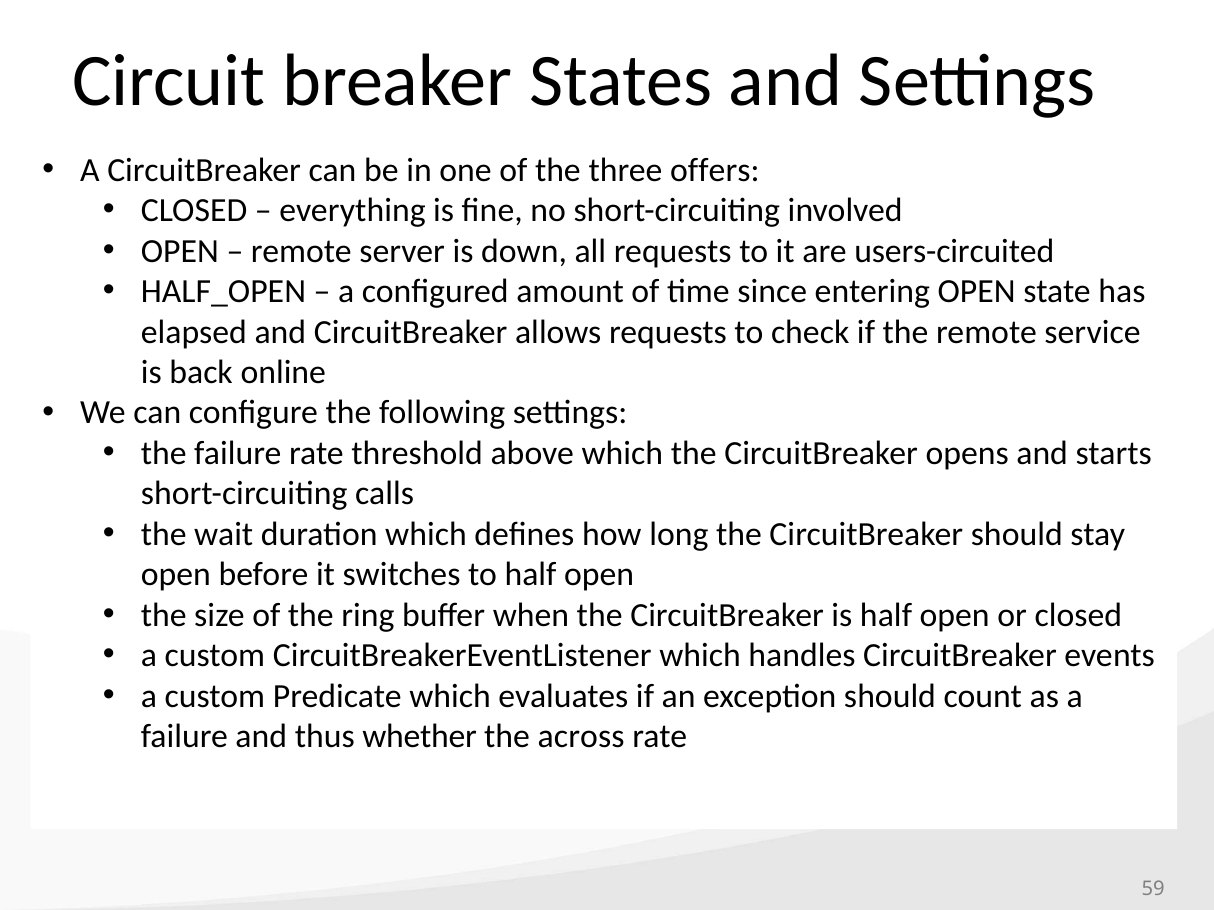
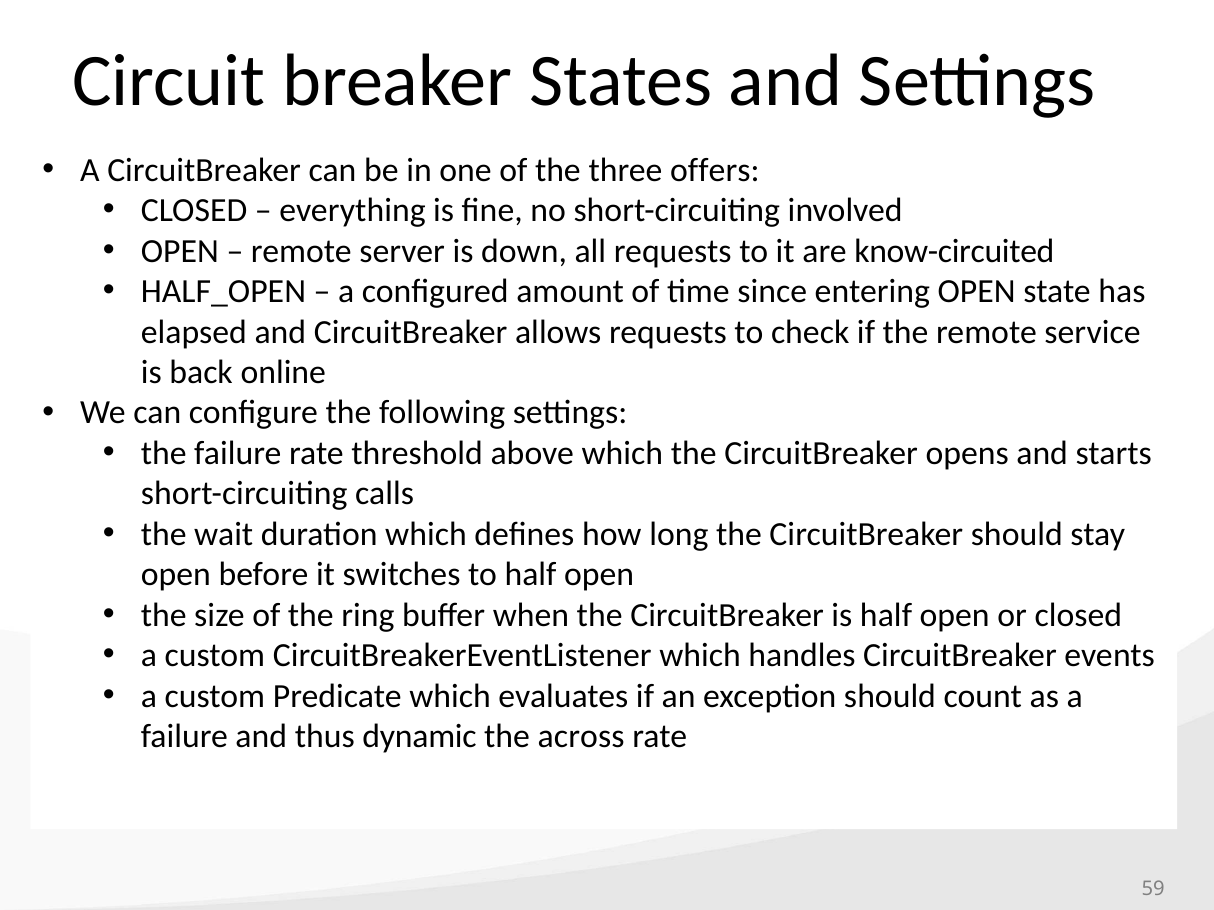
users-circuited: users-circuited -> know-circuited (954, 251)
whether: whether -> dynamic (420, 737)
